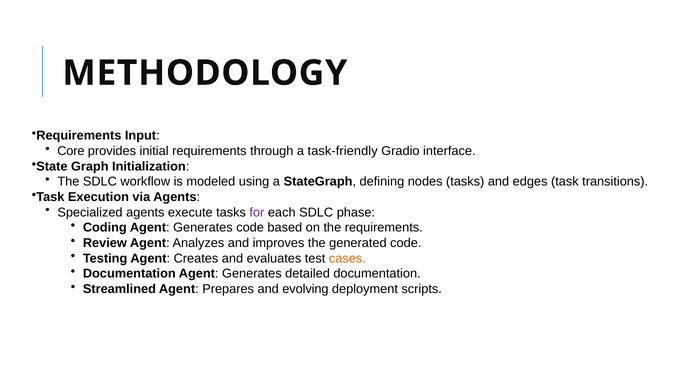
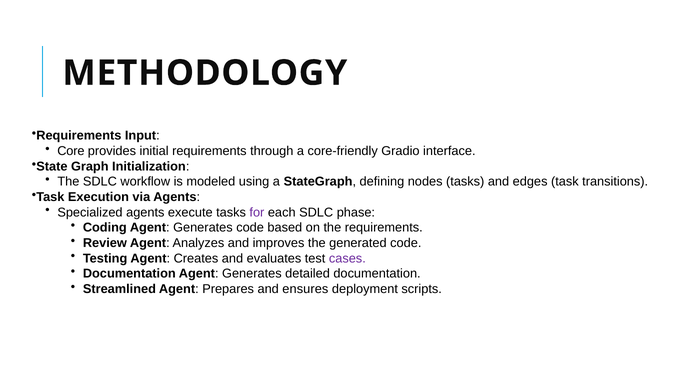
task-friendly: task-friendly -> core-friendly (343, 151)
cases colour: orange -> purple (347, 258)
evolving: evolving -> ensures (305, 289)
